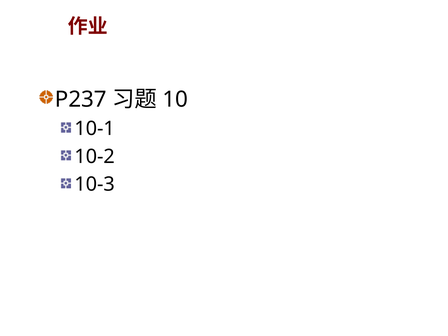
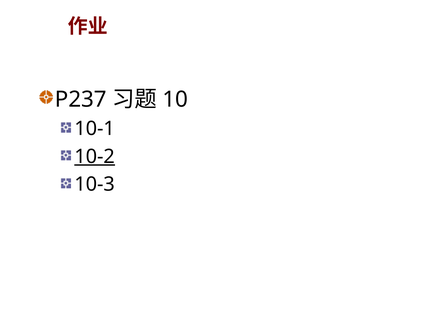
10-2 underline: none -> present (95, 156)
